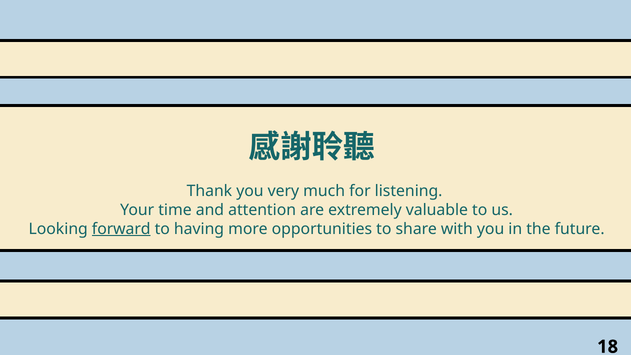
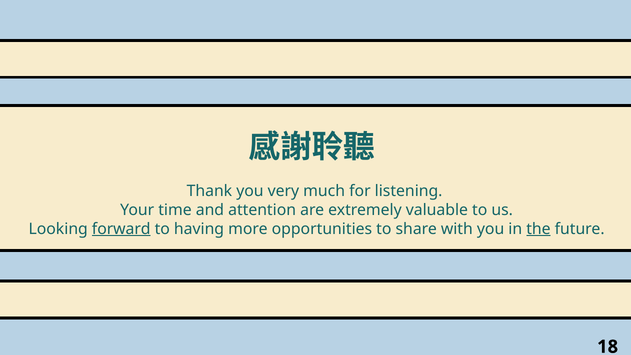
the underline: none -> present (538, 229)
